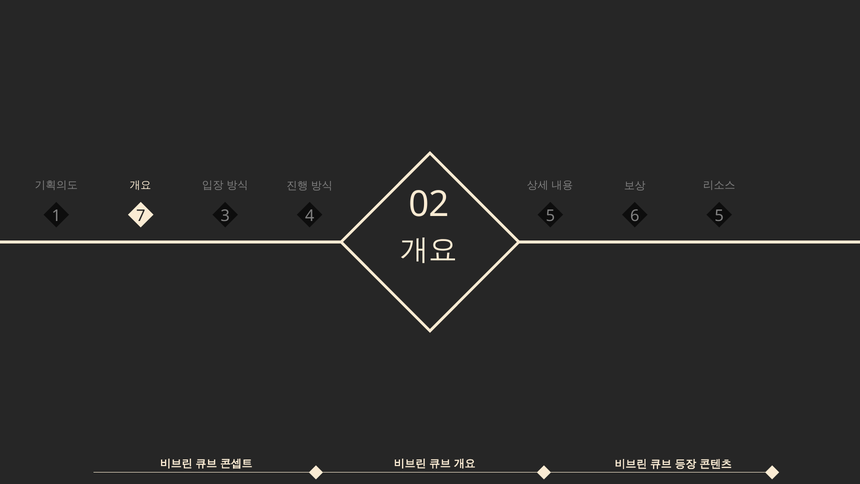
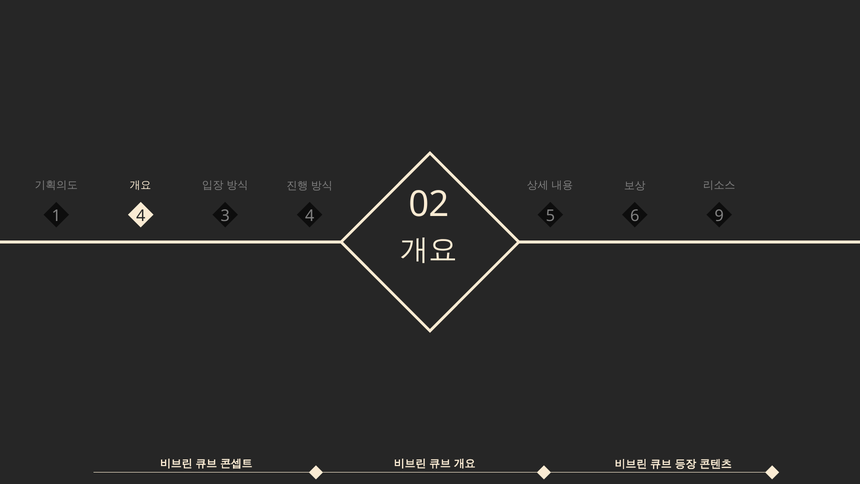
1 7: 7 -> 4 (141, 216)
4 5: 5 -> 9 (719, 216)
